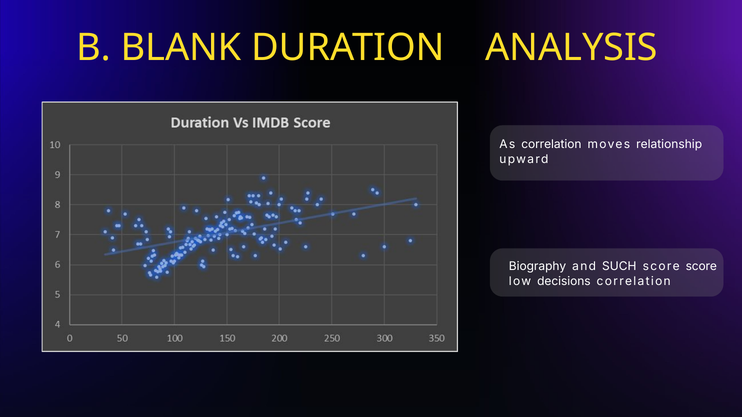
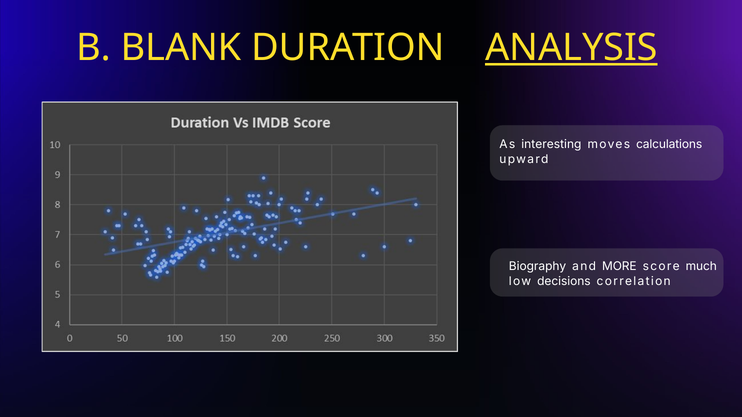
ANALYSIS underline: none -> present (572, 48)
As correlation: correlation -> interesting (551, 144)
relationship: relationship -> calculations (669, 144)
SUCH: SUCH -> MORE (619, 266)
score score: score -> much (701, 266)
